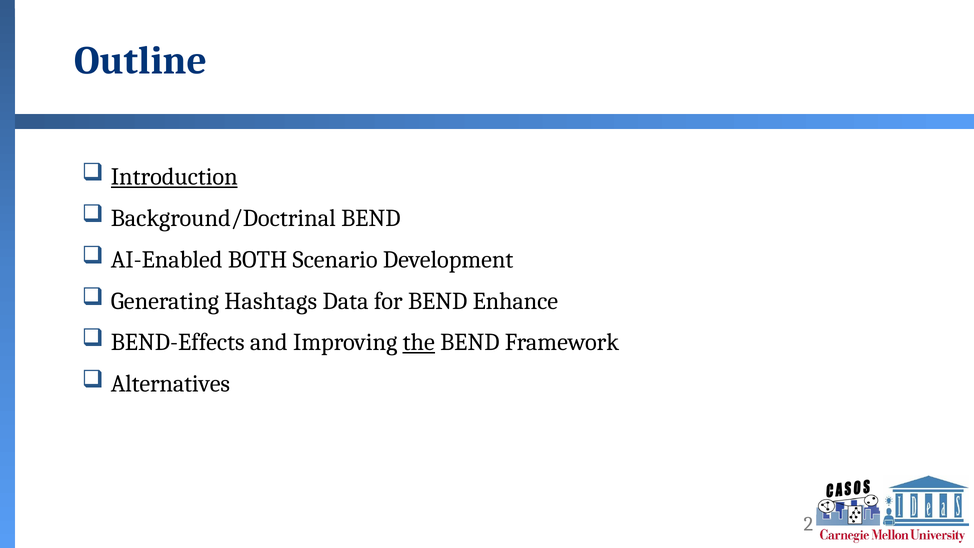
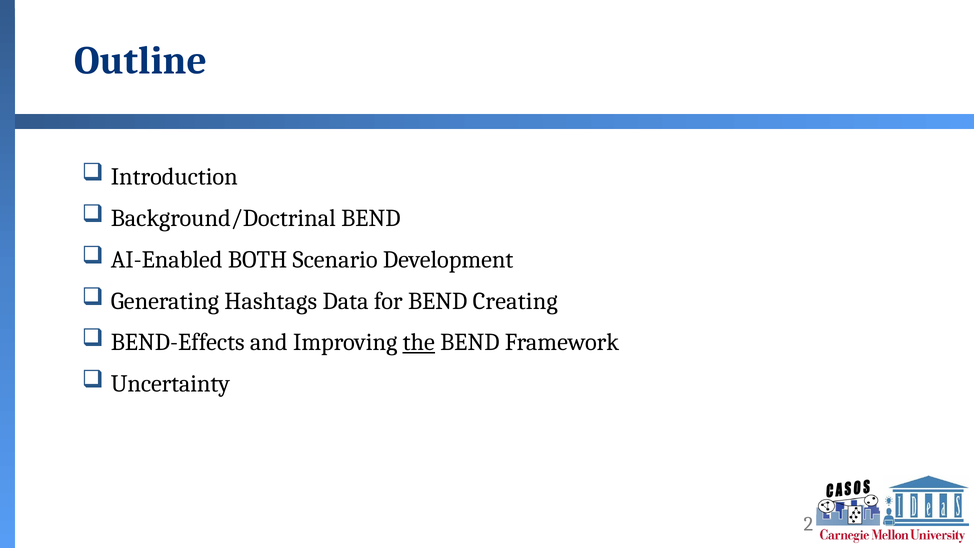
Introduction underline: present -> none (174, 177)
Enhance: Enhance -> Creating (515, 301)
Alternatives: Alternatives -> Uncertainty (170, 384)
